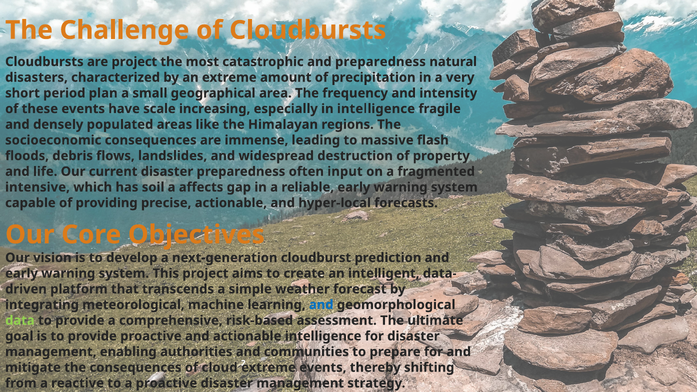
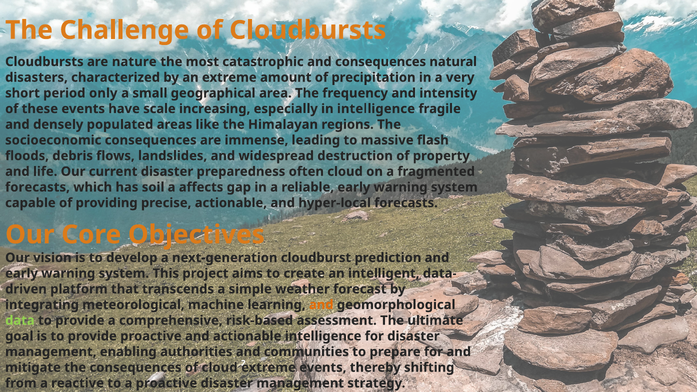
are project: project -> nature (134, 62)
and preparedness: preparedness -> consequences (381, 62)
plan: plan -> only (103, 93)
often input: input -> cloud (345, 172)
intensive: intensive -> forecasts (37, 187)
and colour: blue -> orange (321, 305)
